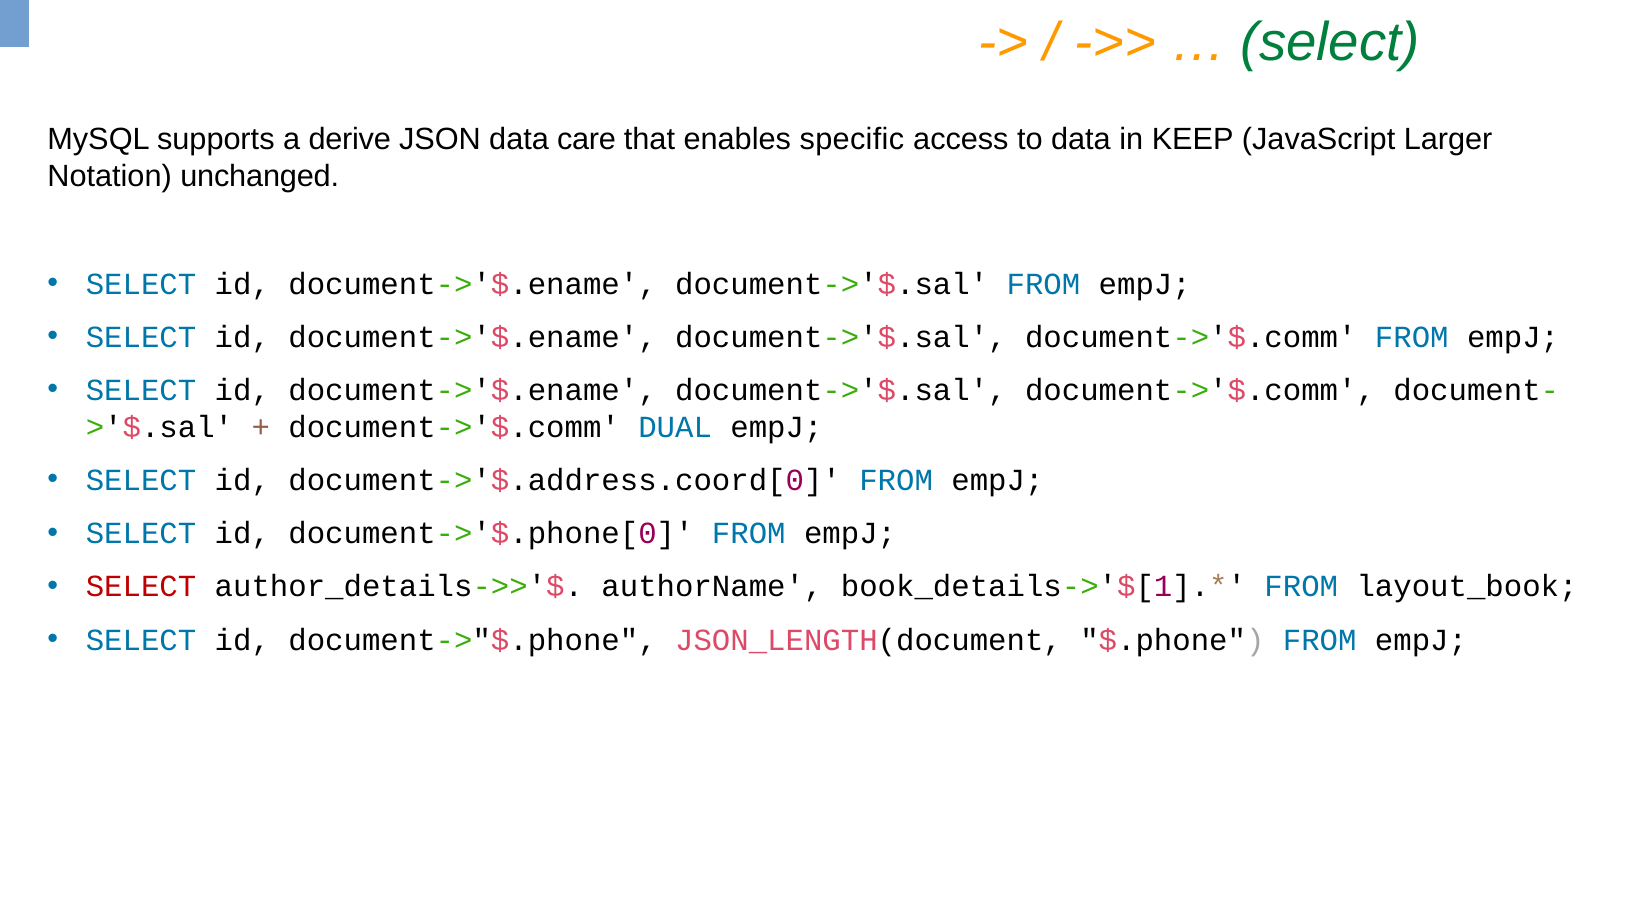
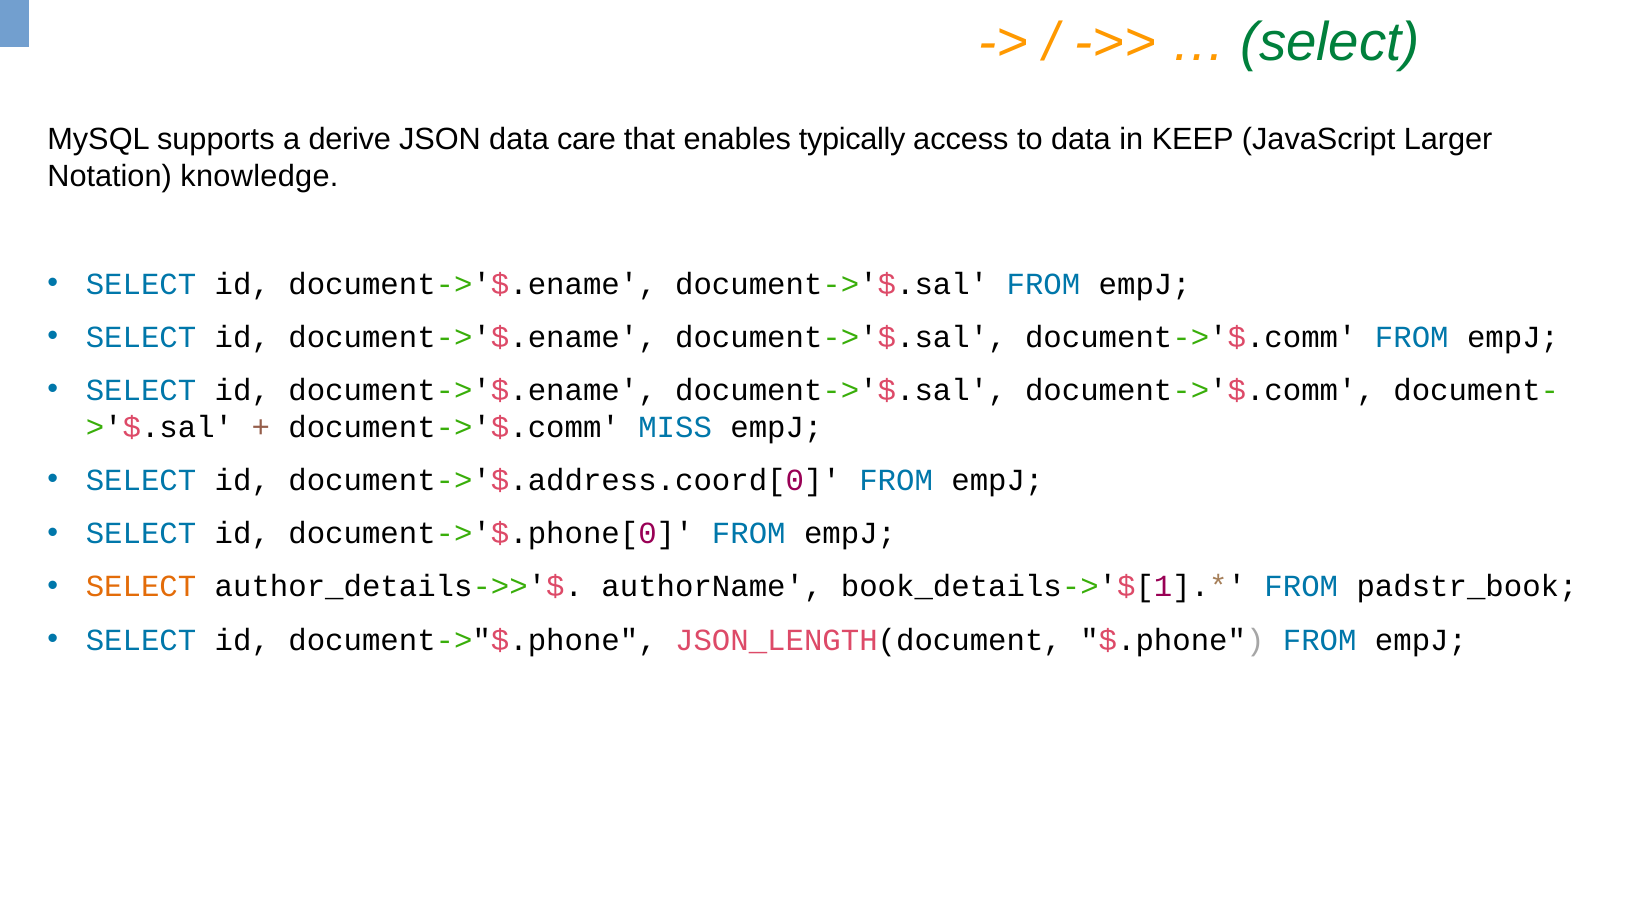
specific: specific -> typically (852, 139)
unchanged: unchanged -> knowledge (259, 176)
DUAL: DUAL -> MISS (675, 427)
SELECT colour: red -> orange (141, 587)
layout_book: layout_book -> padstr_book (1467, 587)
